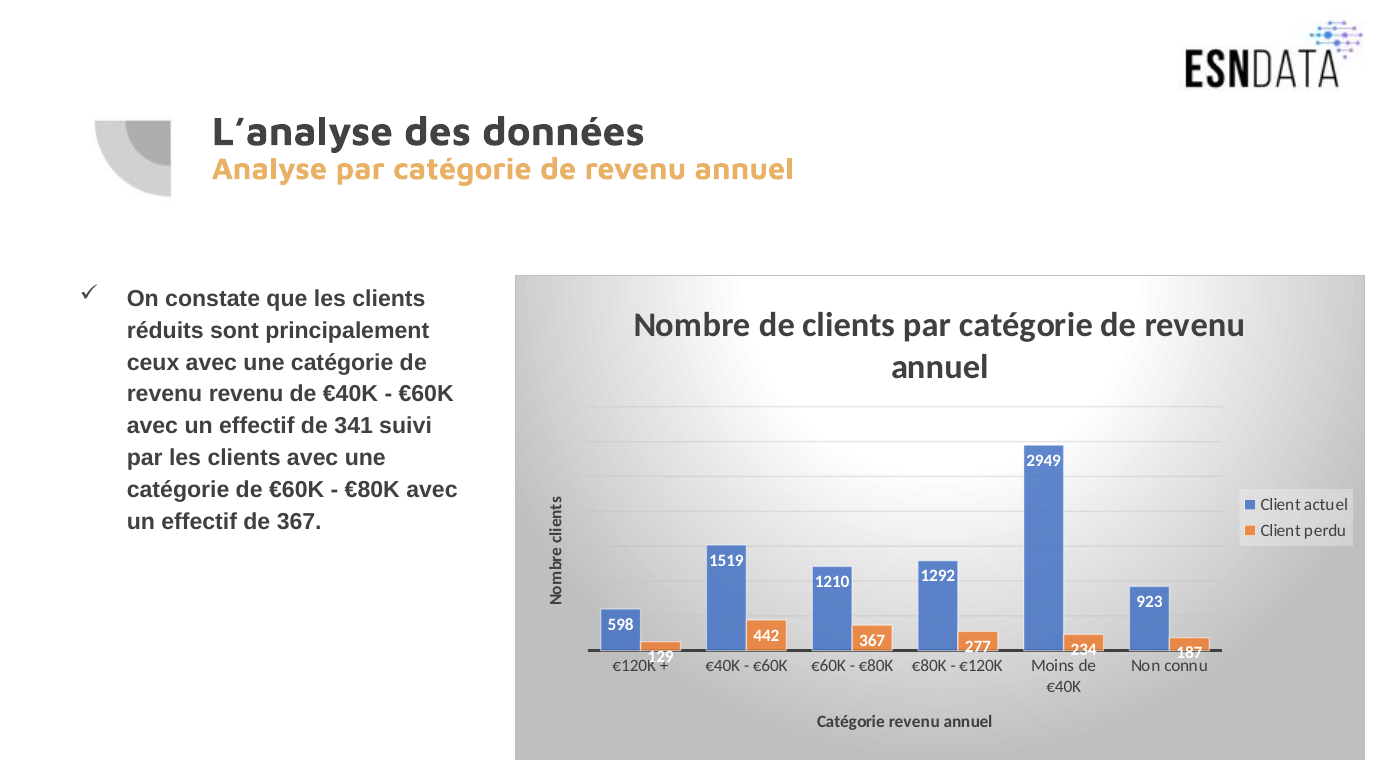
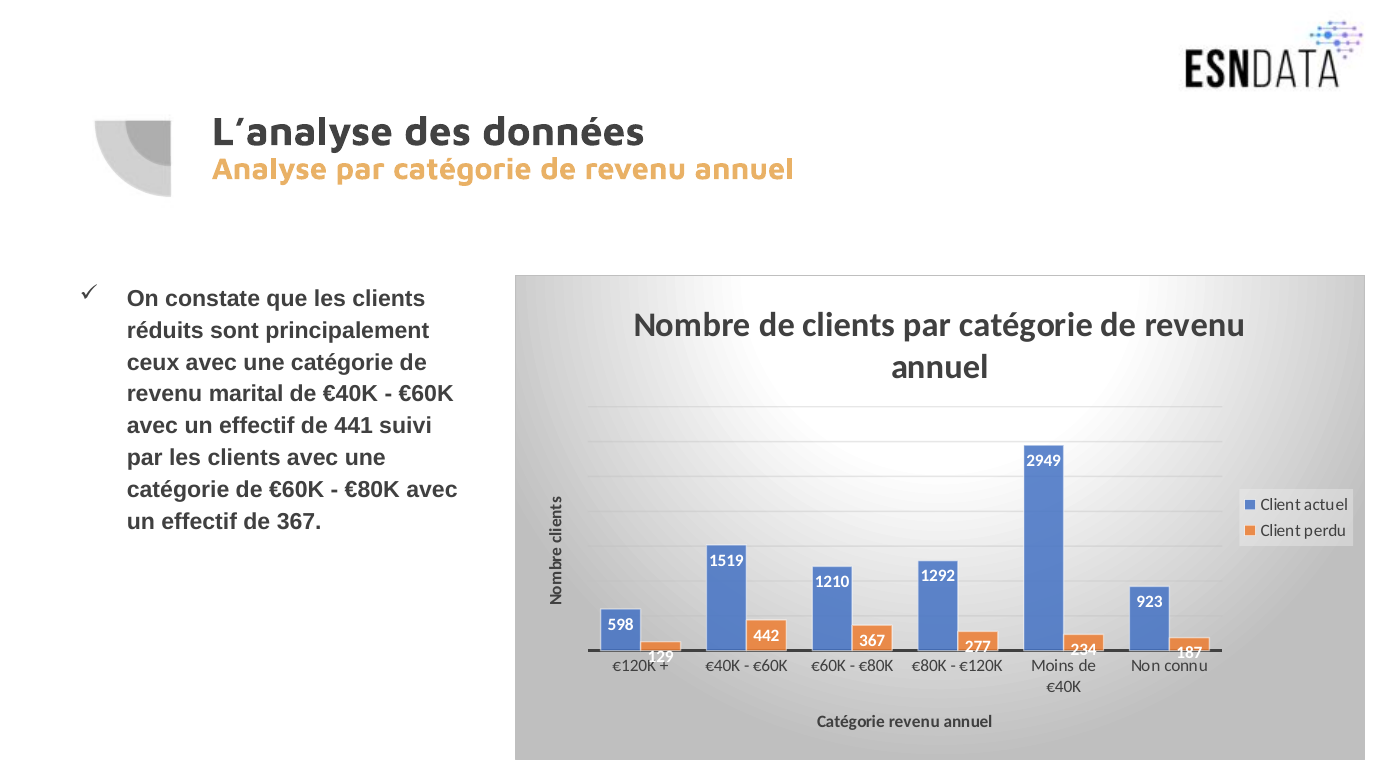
revenu revenu: revenu -> marital (246, 394)
341: 341 -> 441 (354, 426)
